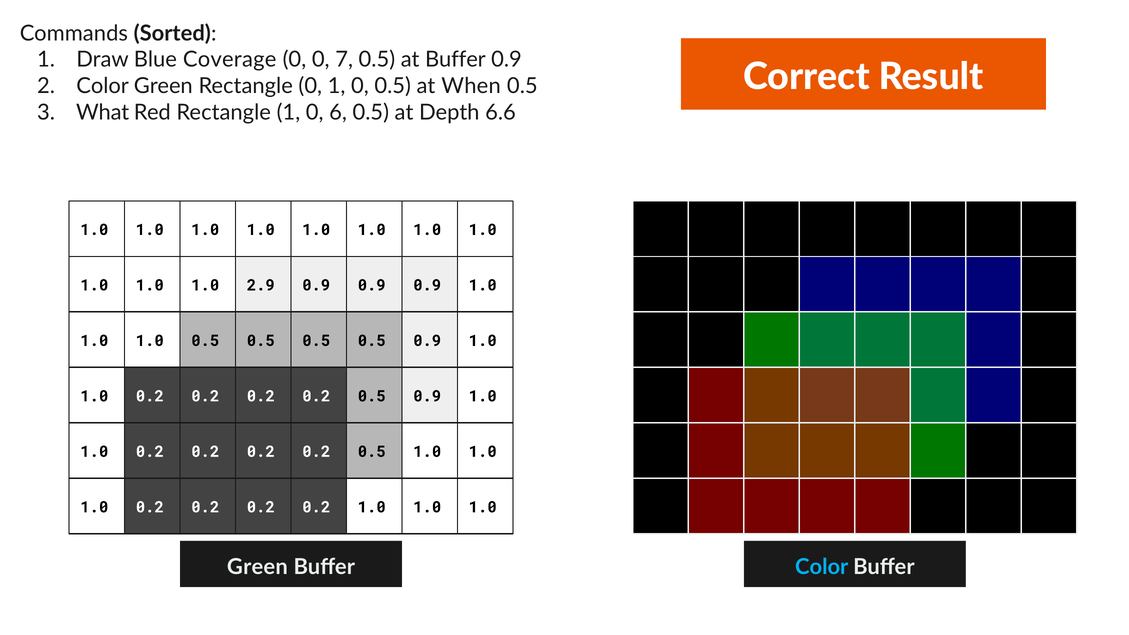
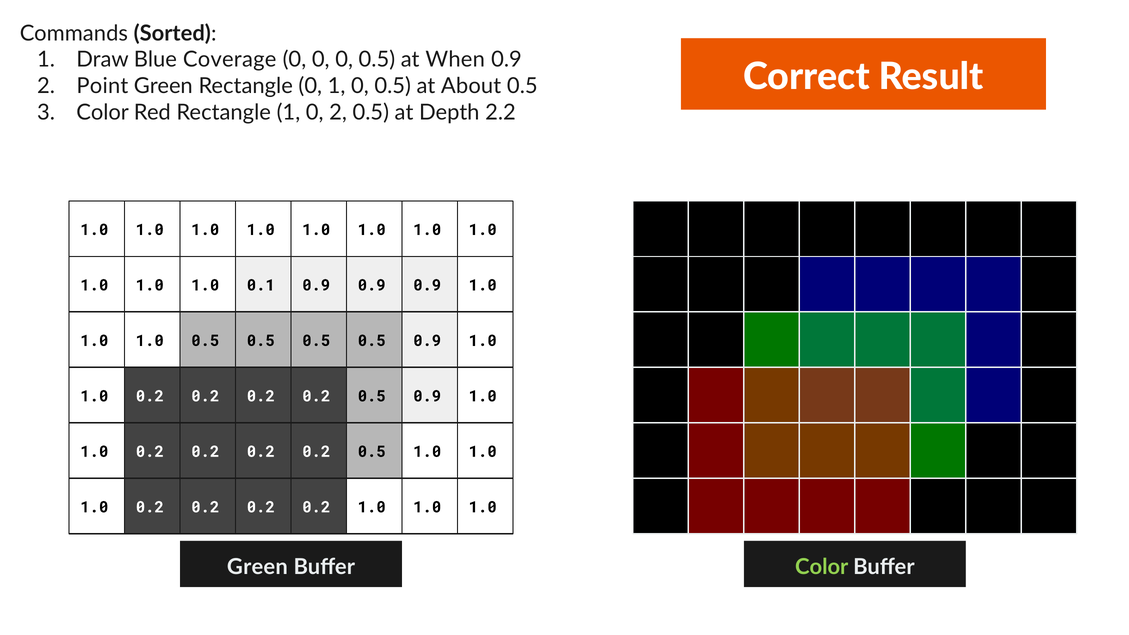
0 0 7: 7 -> 0 (344, 60)
at Buffer: Buffer -> When (455, 60)
Color: Color -> Point (102, 86)
When: When -> About (471, 86)
What: What -> Color (103, 112)
0 6: 6 -> 2 (338, 112)
6.6: 6.6 -> 2.2 (500, 112)
2.9: 2.9 -> 0.1 (261, 285)
Color colour: light blue -> light green (822, 567)
